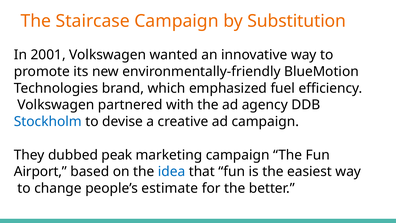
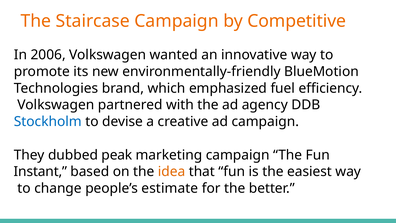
Substitution: Substitution -> Competitive (297, 21)
2001: 2001 -> 2006 (48, 55)
Airport: Airport -> Instant (40, 172)
idea colour: blue -> orange (172, 172)
